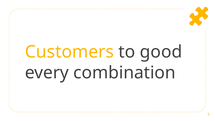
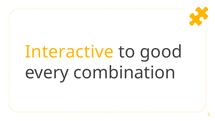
Customers: Customers -> Interactive (69, 52)
